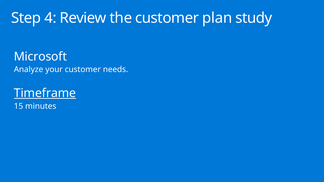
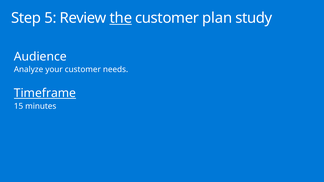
4: 4 -> 5 (50, 18)
the underline: none -> present (121, 18)
Microsoft: Microsoft -> Audience (40, 57)
